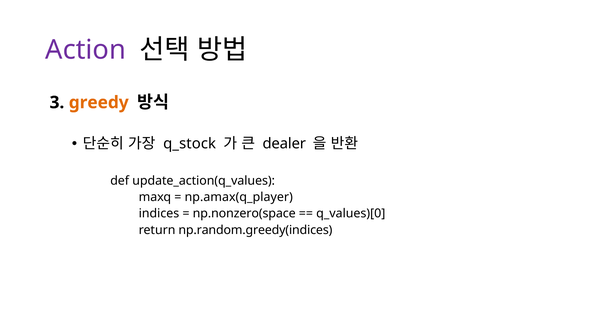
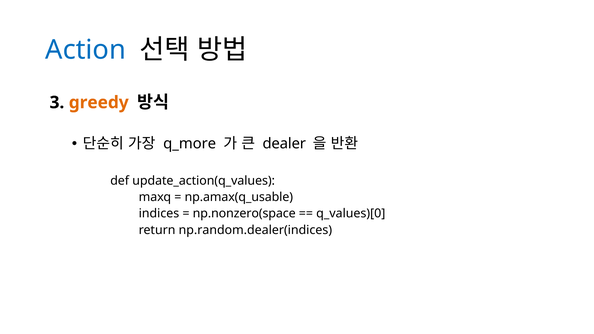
Action colour: purple -> blue (86, 50)
q_stock: q_stock -> q_more (190, 144)
np.amax(q_player: np.amax(q_player -> np.amax(q_usable (239, 197)
np.random.greedy(indices: np.random.greedy(indices -> np.random.dealer(indices (255, 230)
